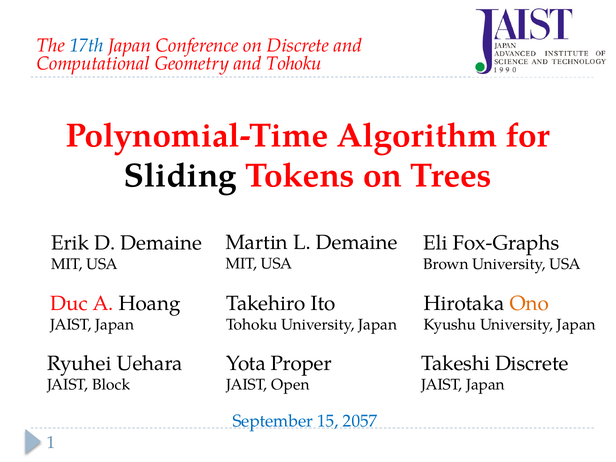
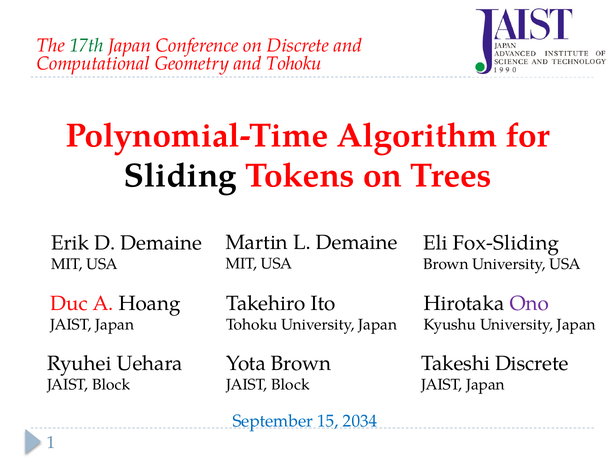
17th colour: blue -> green (87, 46)
Fox-Graphs: Fox-Graphs -> Fox-Sliding (506, 243)
Ono colour: orange -> purple (529, 304)
Yota Proper: Proper -> Brown (301, 363)
Open: Open -> Block (290, 385)
2057: 2057 -> 2034 (360, 421)
